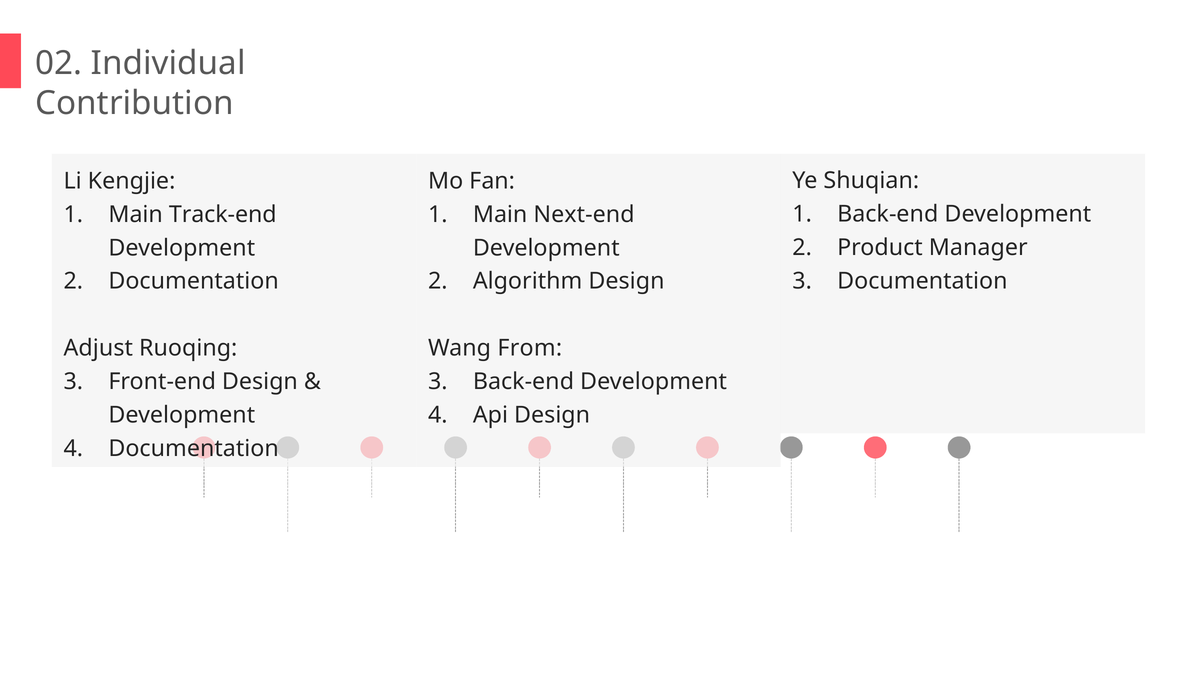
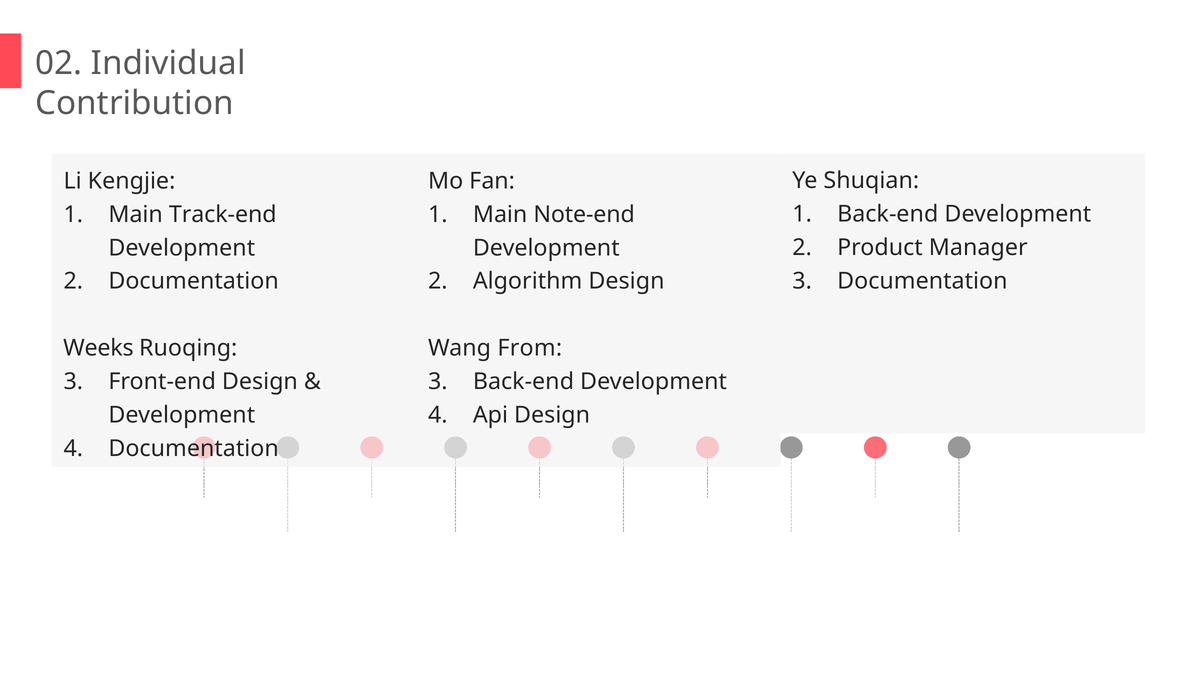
Next-end: Next-end -> Note-end (584, 214)
Adjust: Adjust -> Weeks (98, 348)
